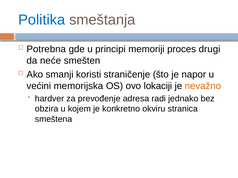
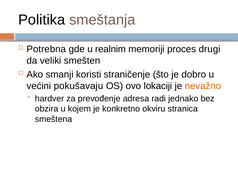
Politika colour: blue -> black (42, 20)
principi: principi -> realnim (111, 49)
neće: neće -> veliki (51, 61)
napor: napor -> dobro (194, 75)
memorijska: memorijska -> pokušavaju (78, 86)
